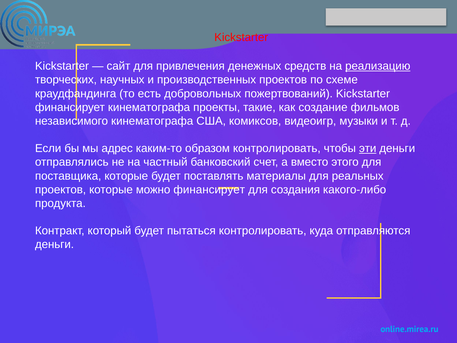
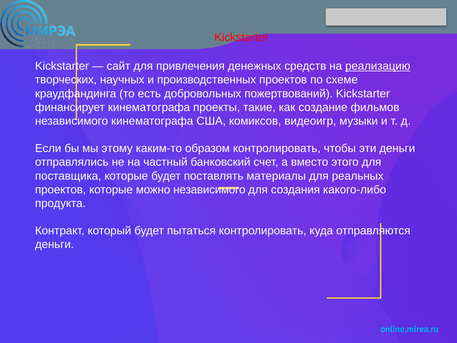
адрес: адрес -> этому (117, 148)
эти underline: present -> none (368, 148)
можно финансирует: финансирует -> независимого (209, 189)
